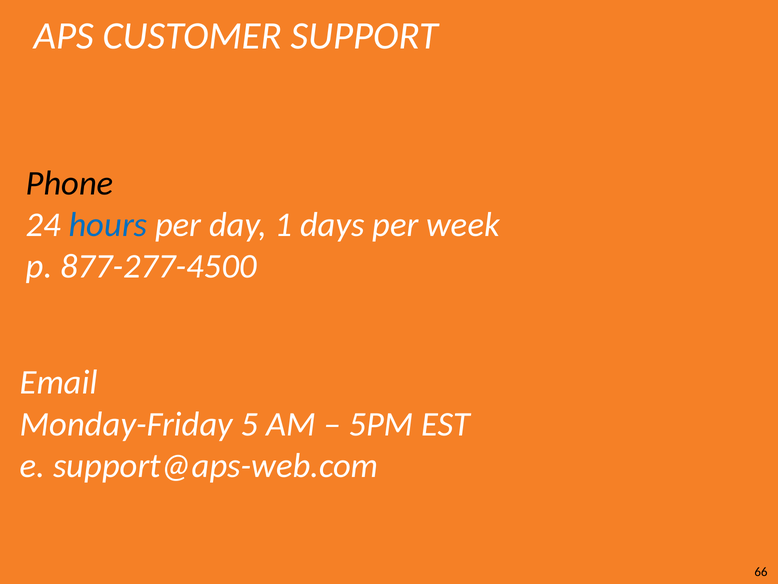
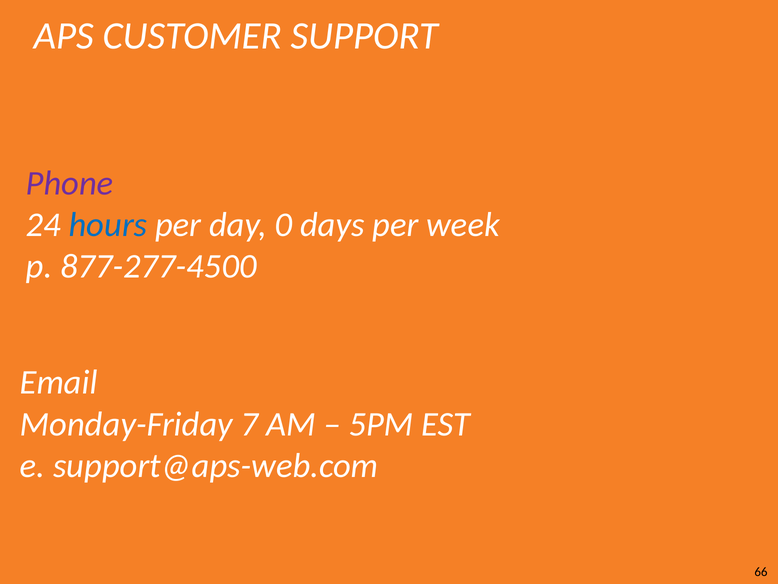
Phone colour: black -> purple (70, 183)
1: 1 -> 0 (283, 225)
5: 5 -> 7 (249, 424)
